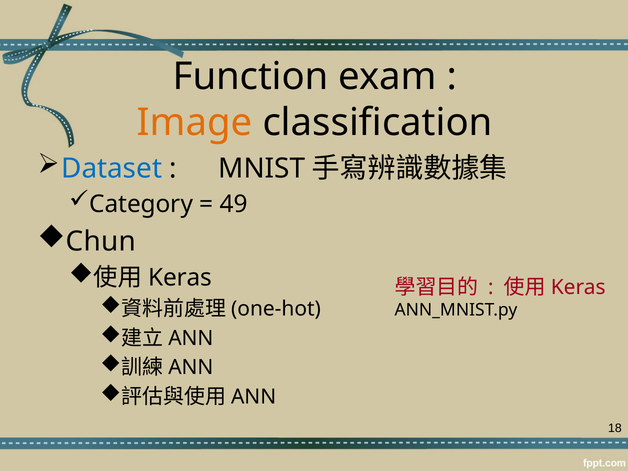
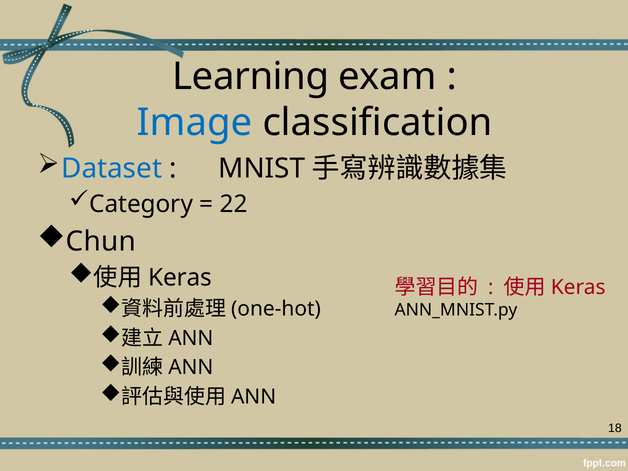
Function: Function -> Learning (251, 76)
Image colour: orange -> blue (195, 122)
49: 49 -> 22 (234, 204)
